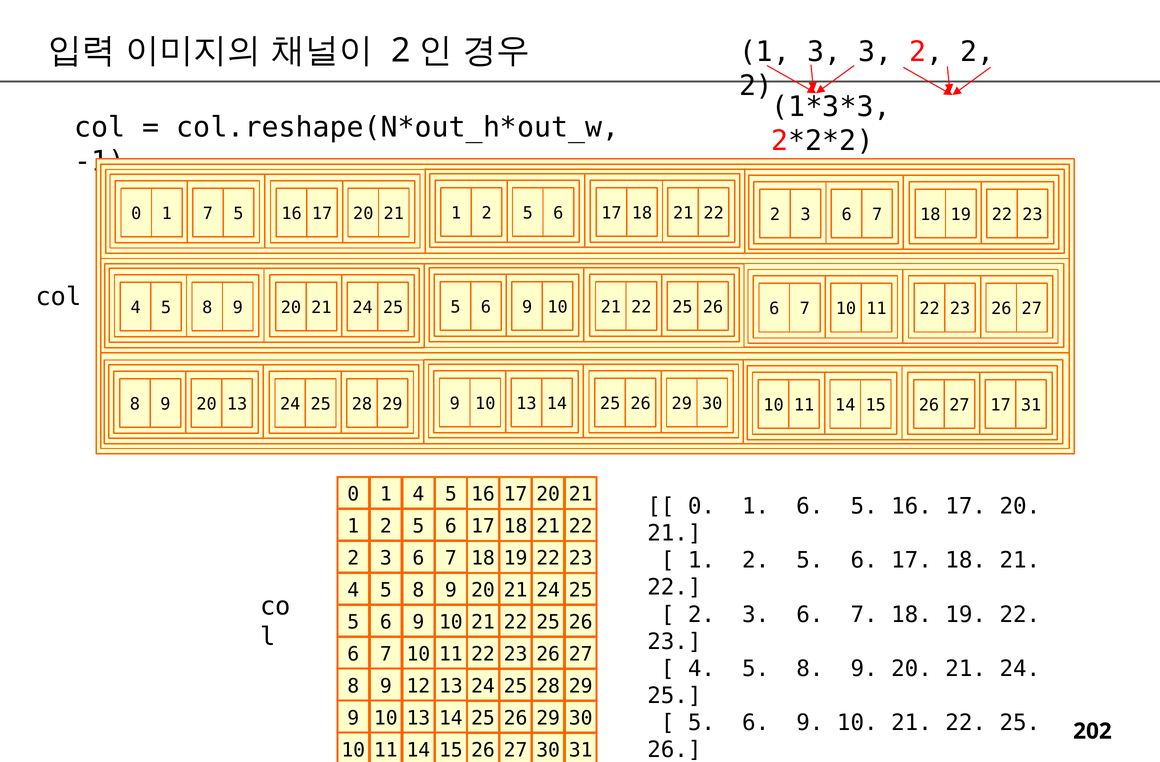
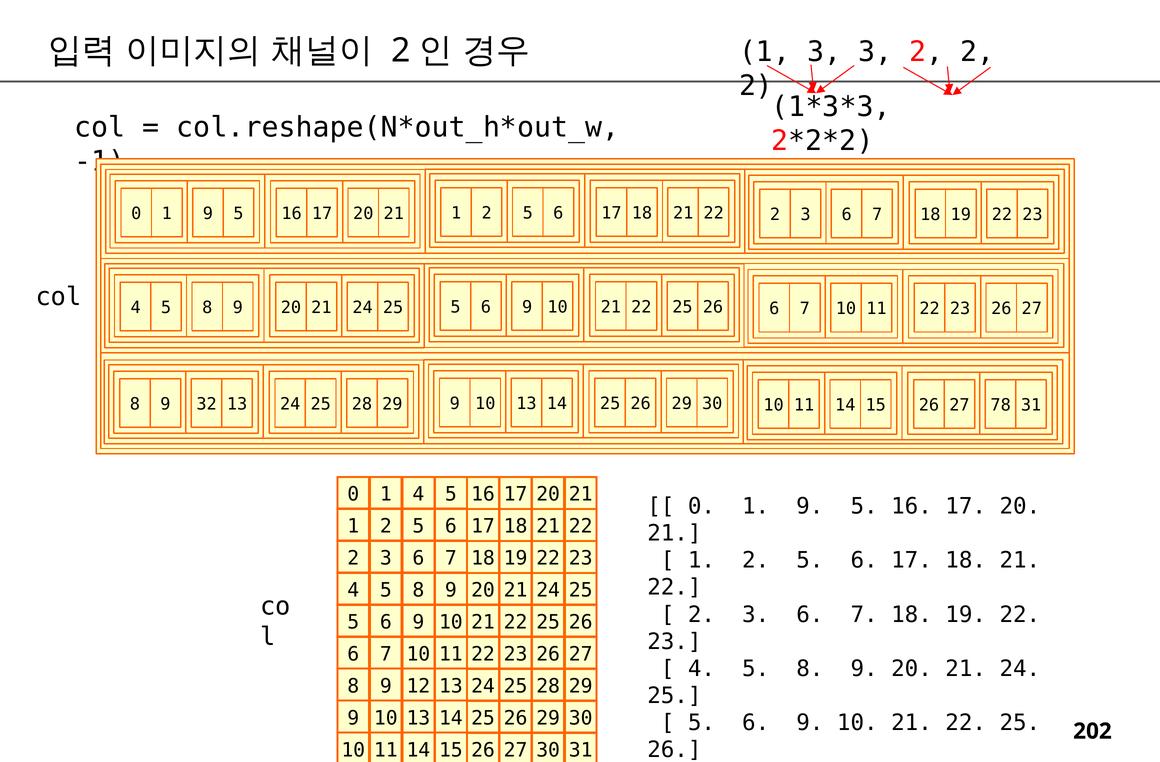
7: 7 -> 9 (208, 214)
20: 20 -> 32 (207, 404)
27 17: 17 -> 78 (1001, 405)
6: 6 -> 9 (810, 506)
